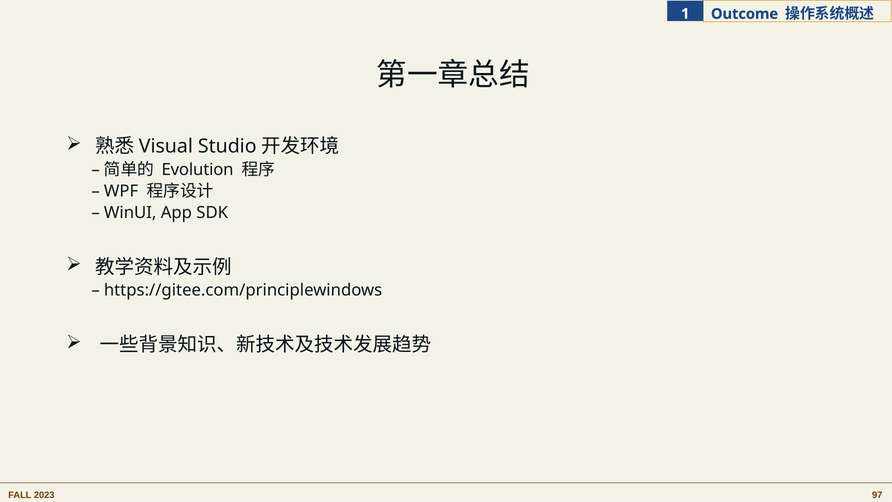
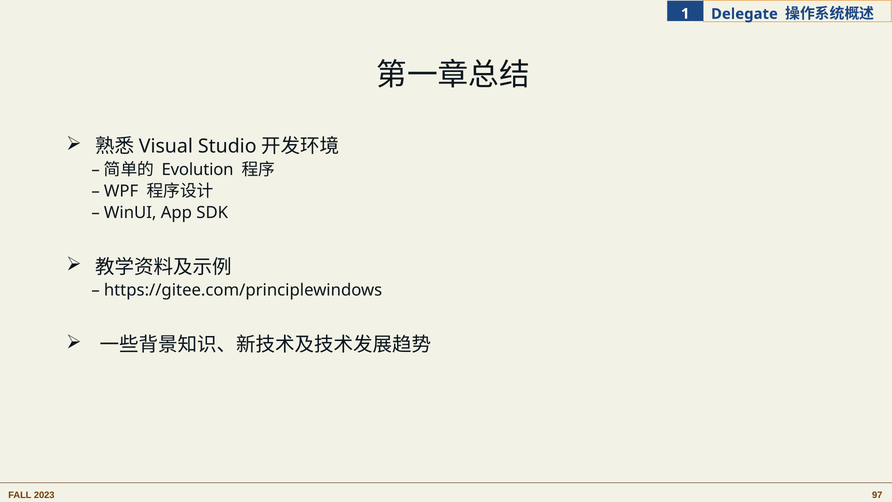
Outcome: Outcome -> Delegate (744, 14)
